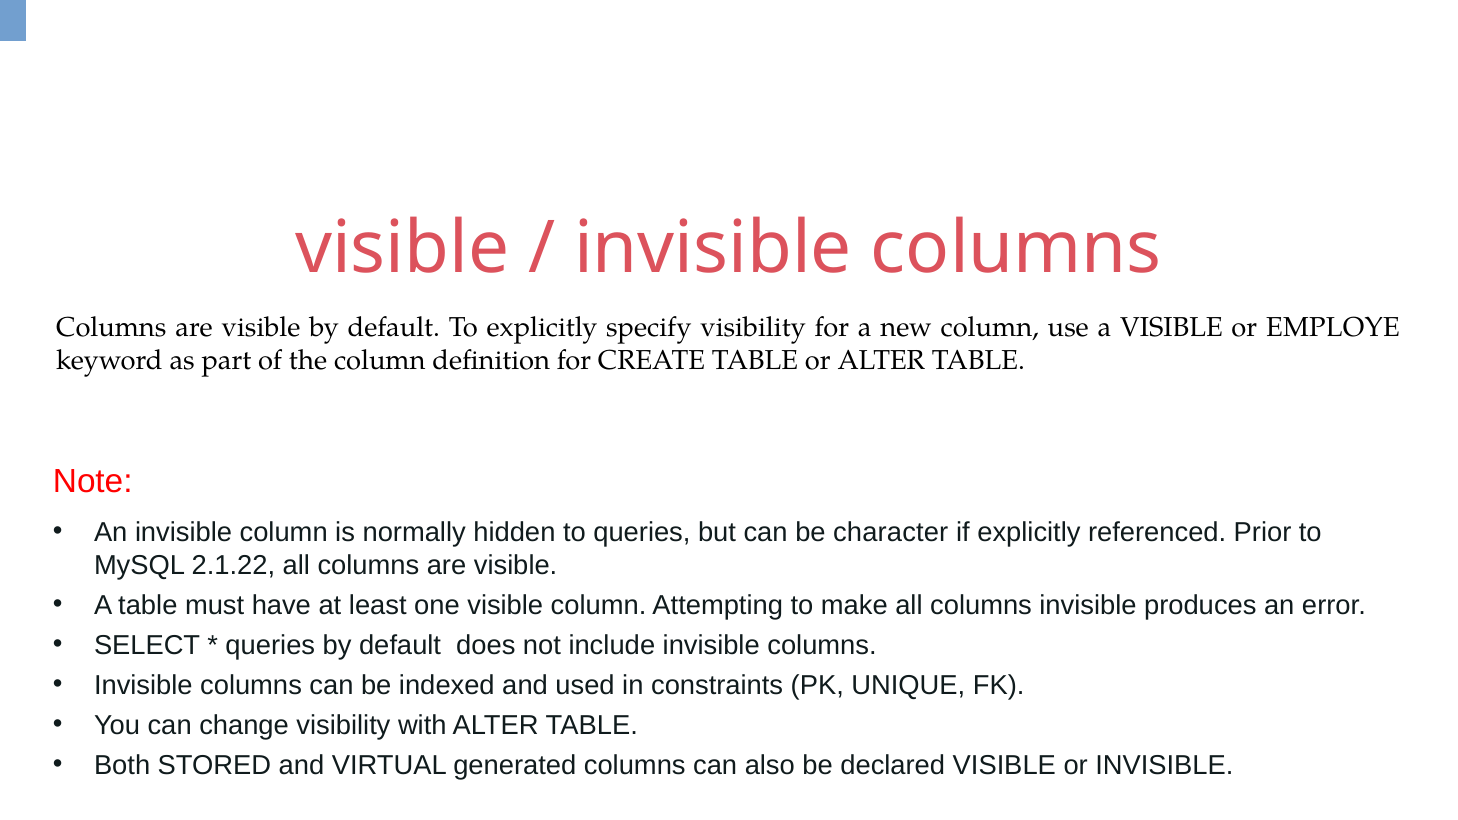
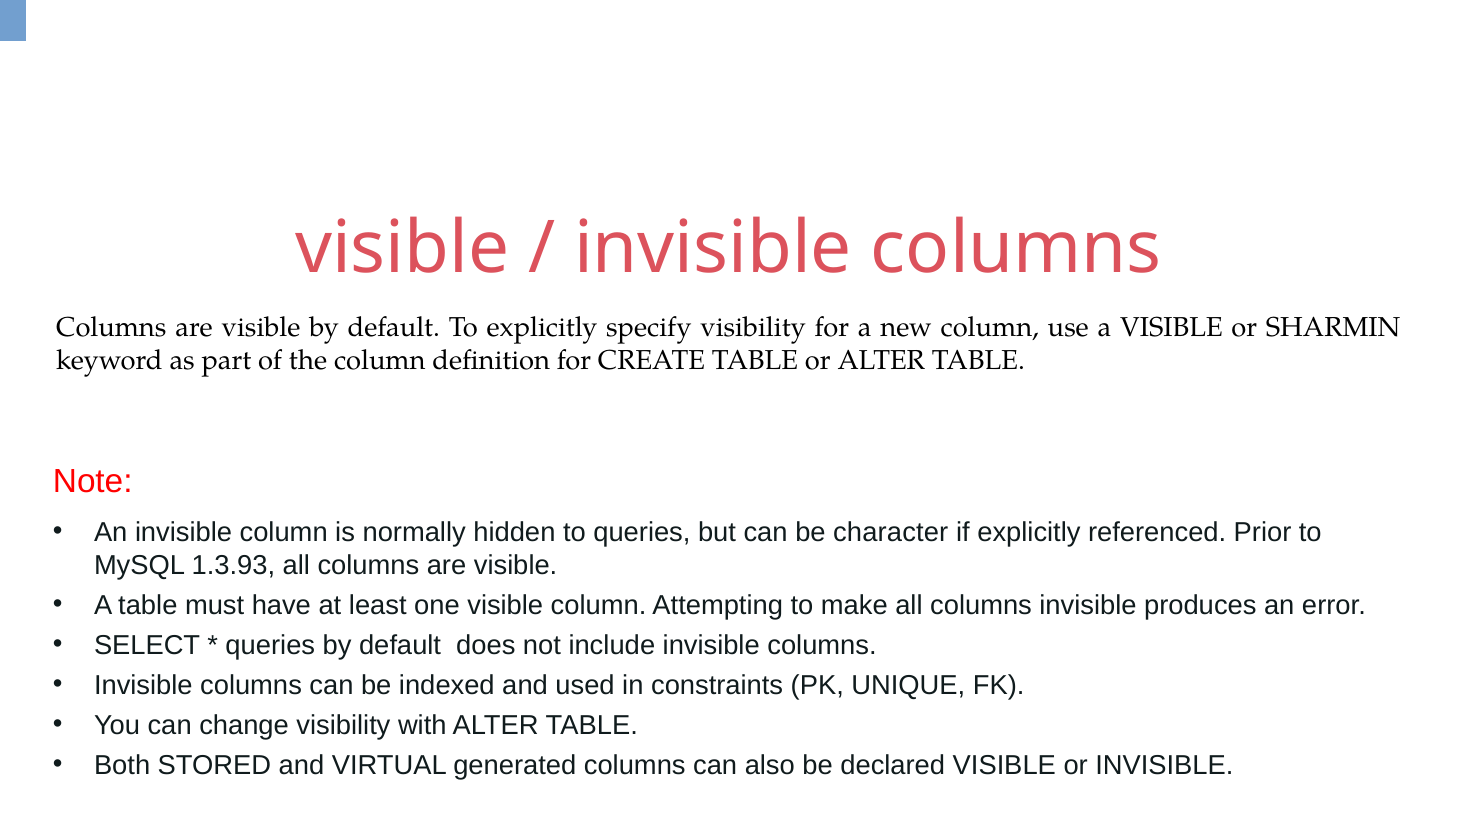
EMPLOYE: EMPLOYE -> SHARMIN (1333, 328)
2.1.22: 2.1.22 -> 1.3.93 (233, 565)
